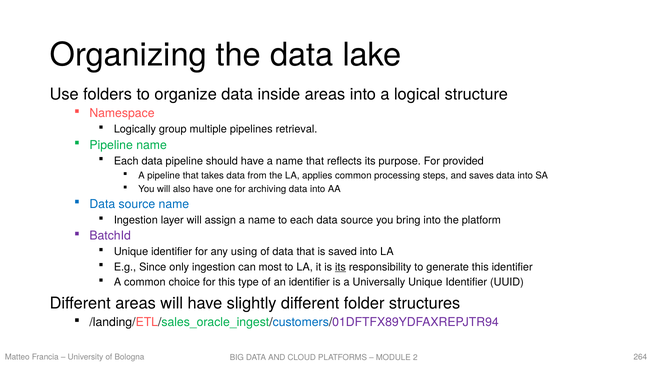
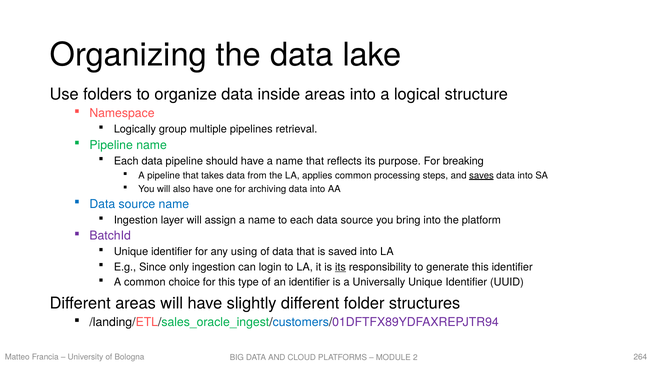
provided: provided -> breaking (463, 161)
saves underline: none -> present (482, 175)
most: most -> login (270, 267)
